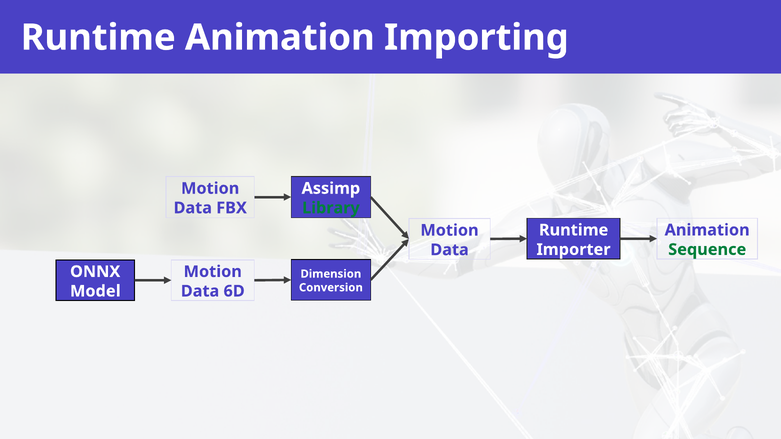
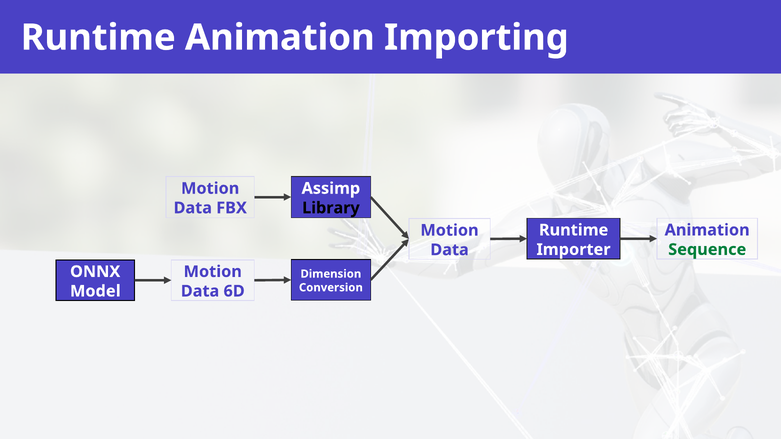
Library colour: green -> black (331, 208)
